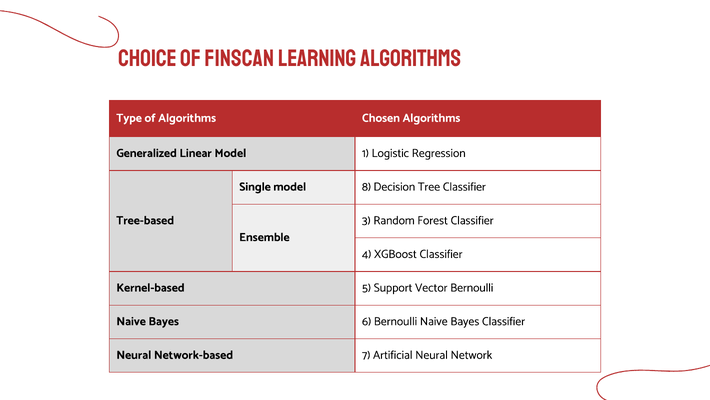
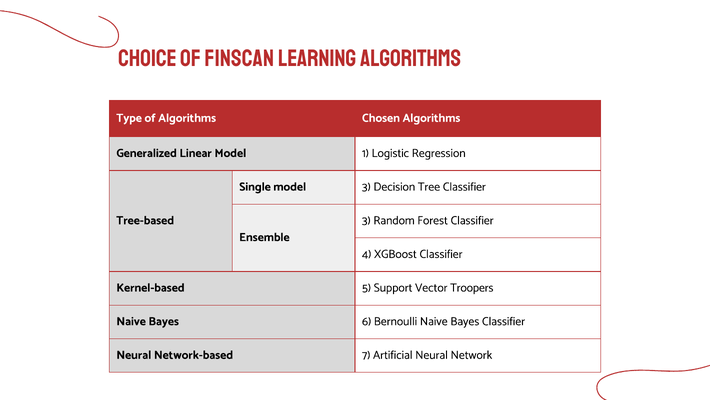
model 8: 8 -> 3 (366, 186)
Vector Bernoulli: Bernoulli -> Troopers (472, 287)
